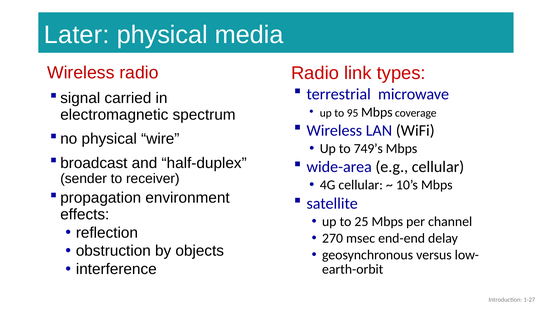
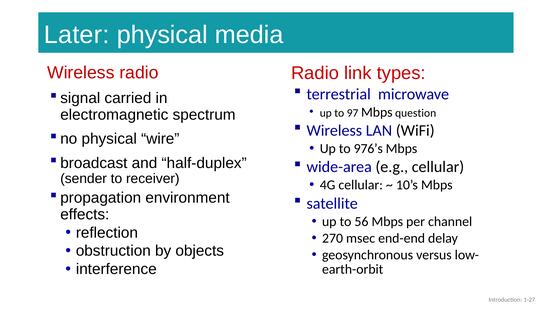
95: 95 -> 97 (353, 113)
coverage: coverage -> question (416, 113)
749’s: 749’s -> 976’s (368, 149)
25: 25 -> 56 (361, 221)
